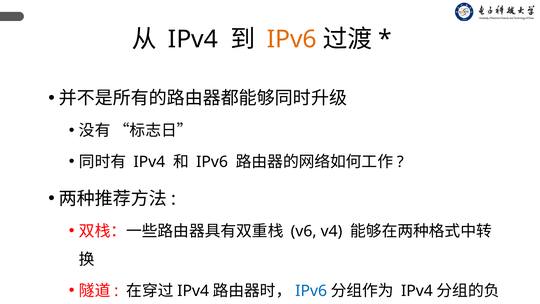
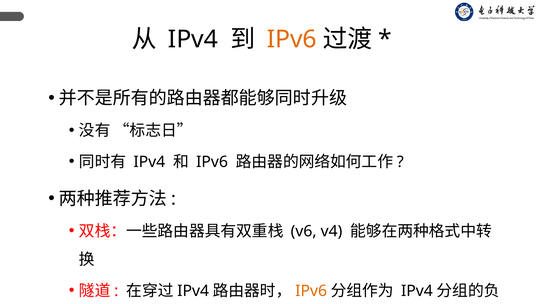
IPv6 colour: blue -> orange (311, 291)
